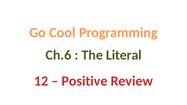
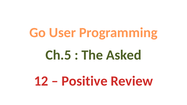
Cool: Cool -> User (62, 33)
Ch.6: Ch.6 -> Ch.5 (58, 55)
Literal: Literal -> Asked (124, 55)
